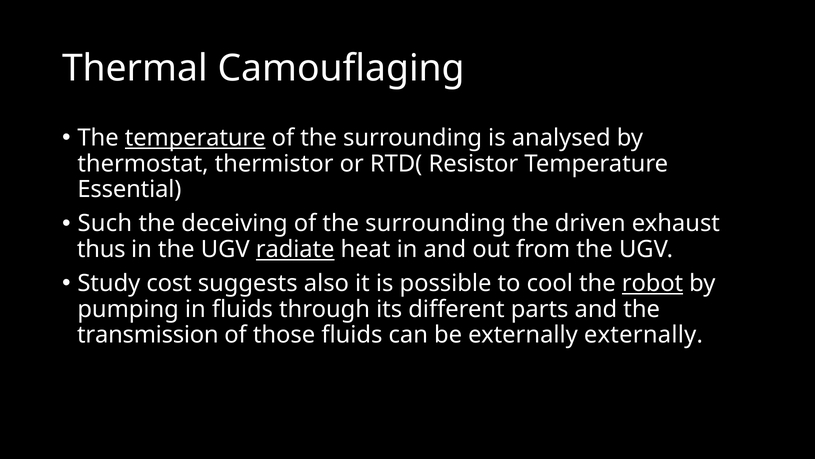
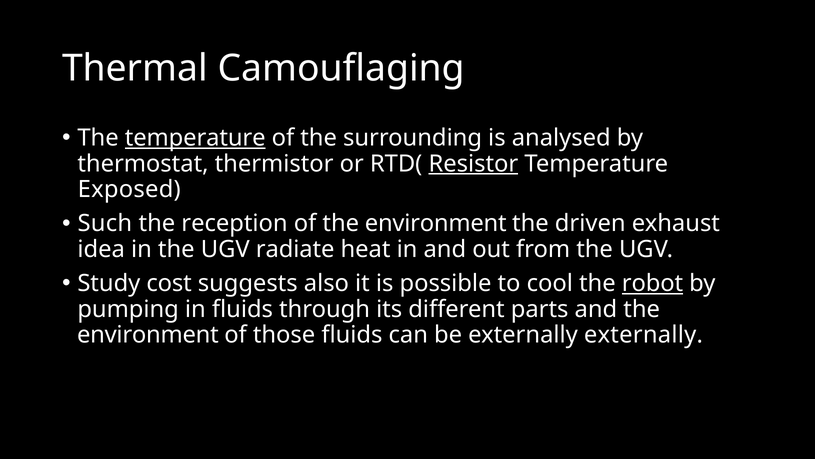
Resistor underline: none -> present (473, 163)
Essential: Essential -> Exposed (129, 189)
deceiving: deceiving -> reception (235, 223)
surrounding: surrounding -> environment (436, 223)
thus: thus -> idea (101, 249)
radiate underline: present -> none (295, 249)
transmission: transmission -> environment (148, 335)
